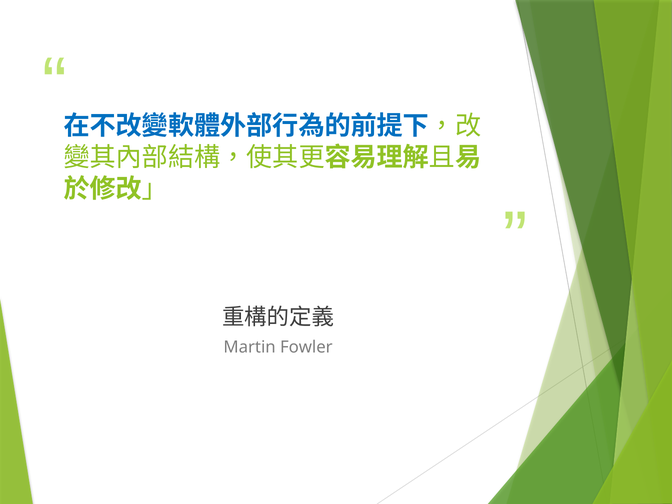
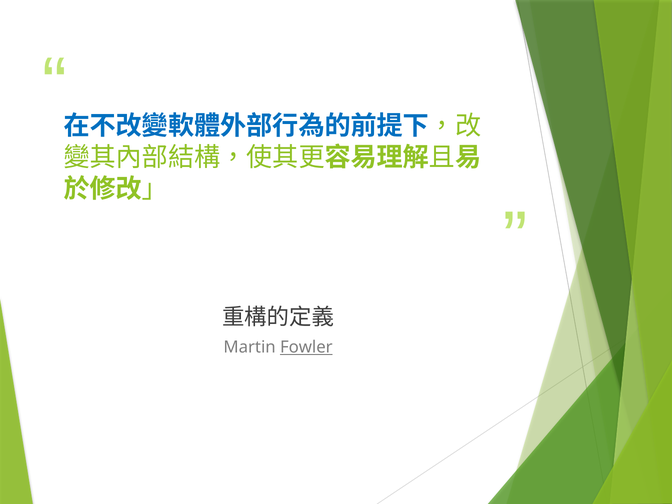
Fowler underline: none -> present (306, 347)
